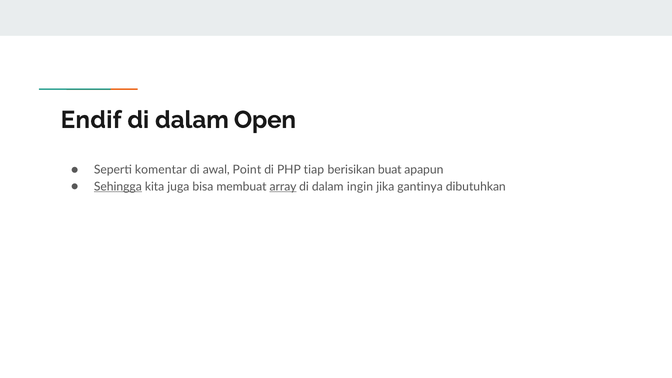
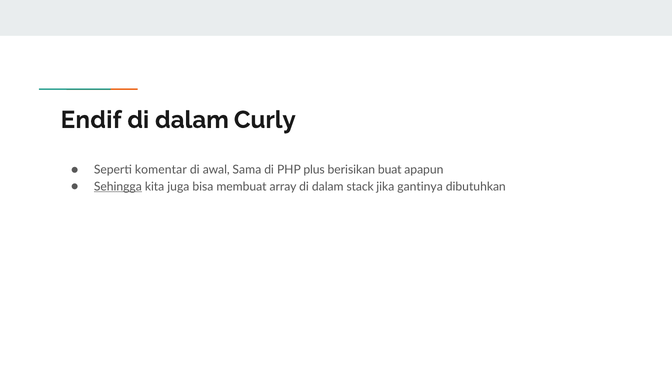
Open: Open -> Curly (265, 120)
Point: Point -> Sama (247, 170)
tiap: tiap -> plus (314, 170)
array underline: present -> none (283, 187)
ingin: ingin -> stack (360, 187)
